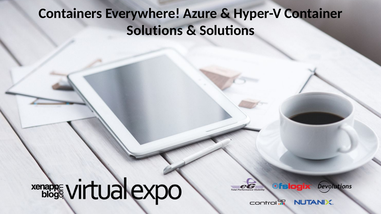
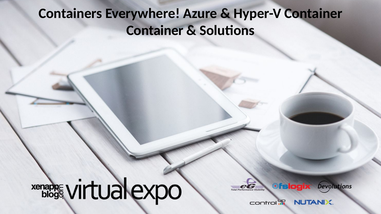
Solutions: Solutions -> Container (155, 31)
